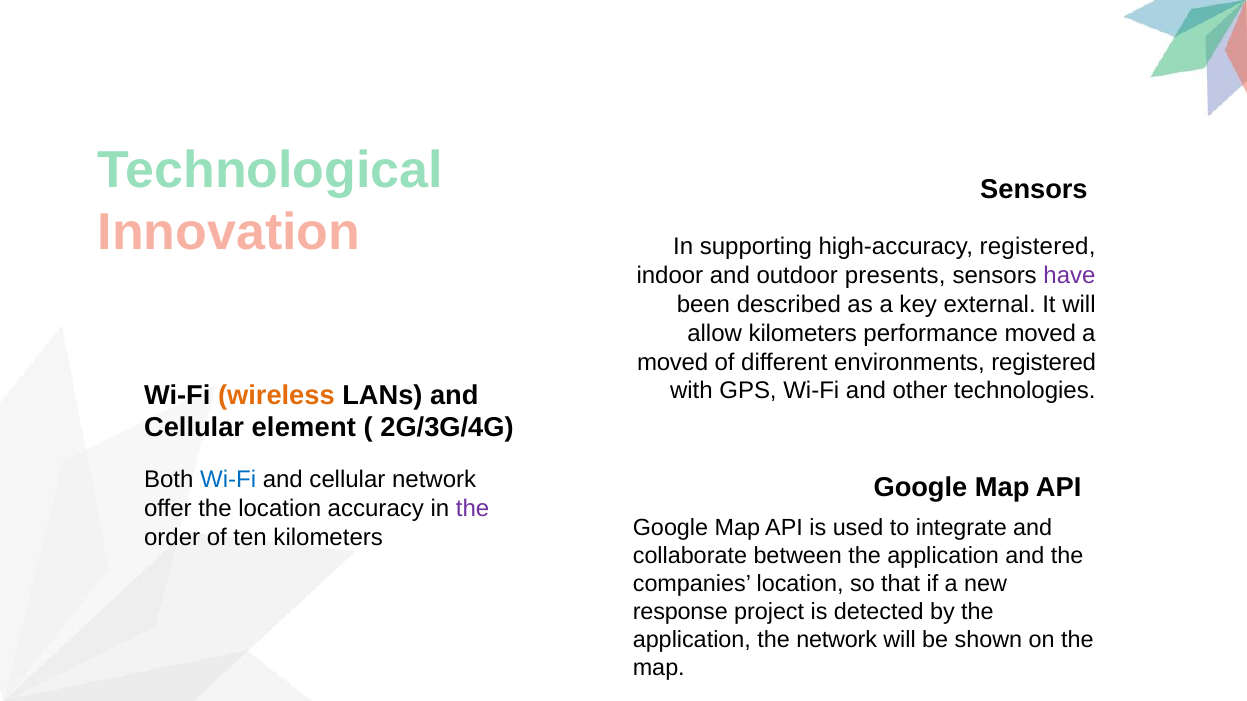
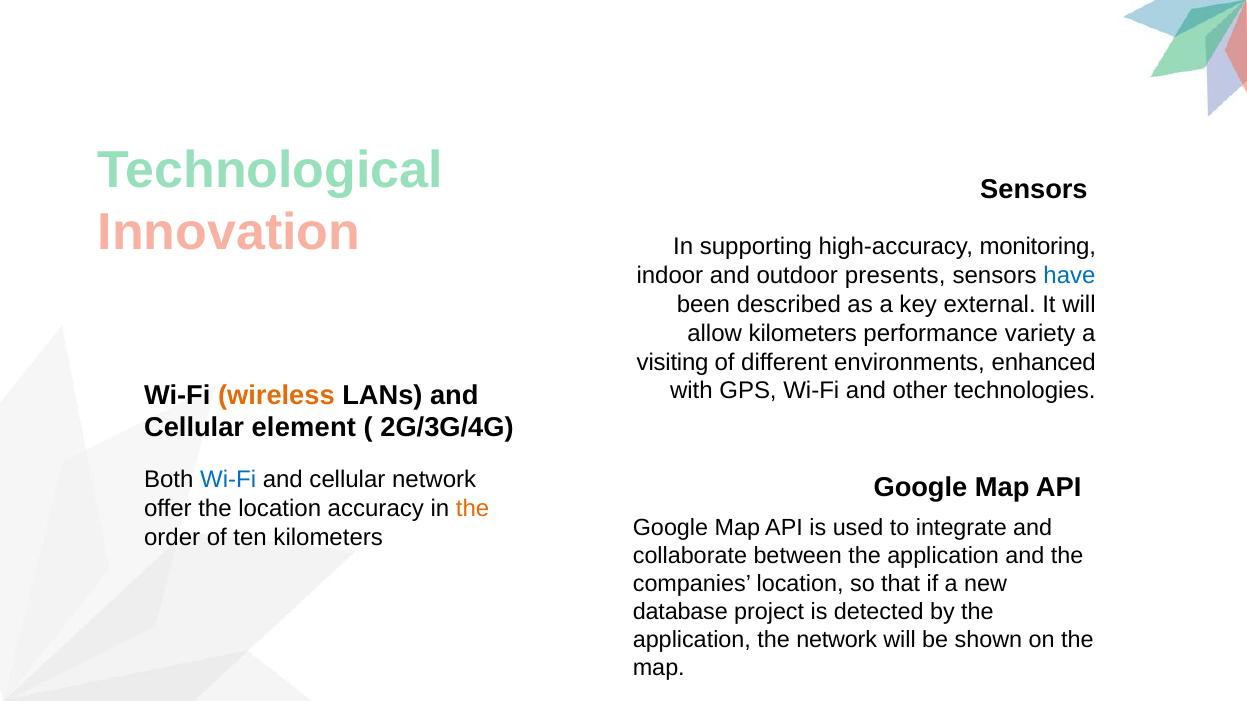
high-accuracy registered: registered -> monitoring (1038, 247)
have colour: purple -> blue (1069, 276)
performance moved: moved -> variety (1040, 334)
moved: moved -> visiting (673, 362)
environments registered: registered -> enhanced (1044, 362)
the colour: purple -> orange (473, 509)
response: response -> database (680, 612)
